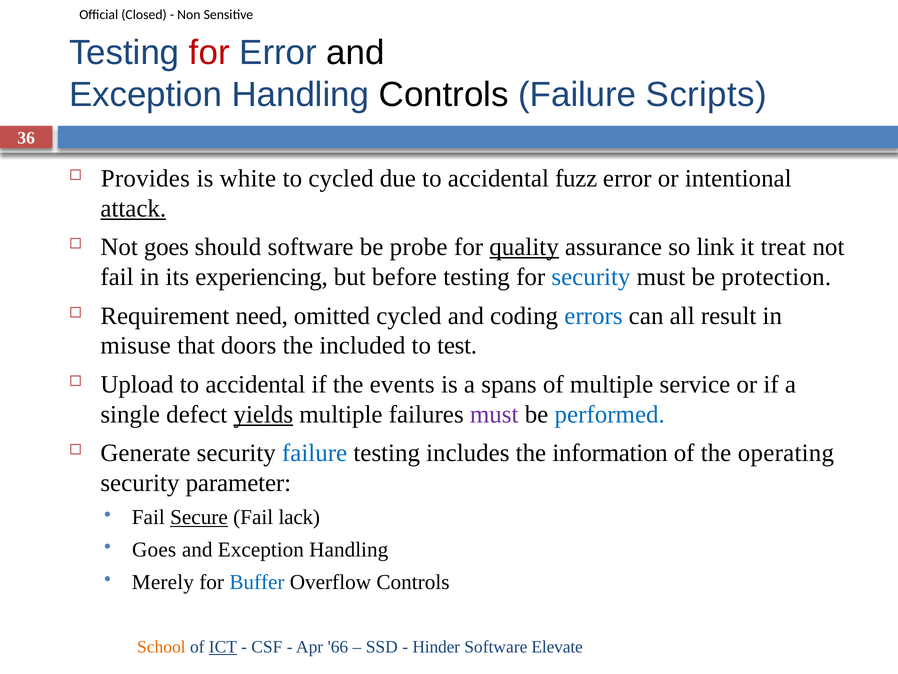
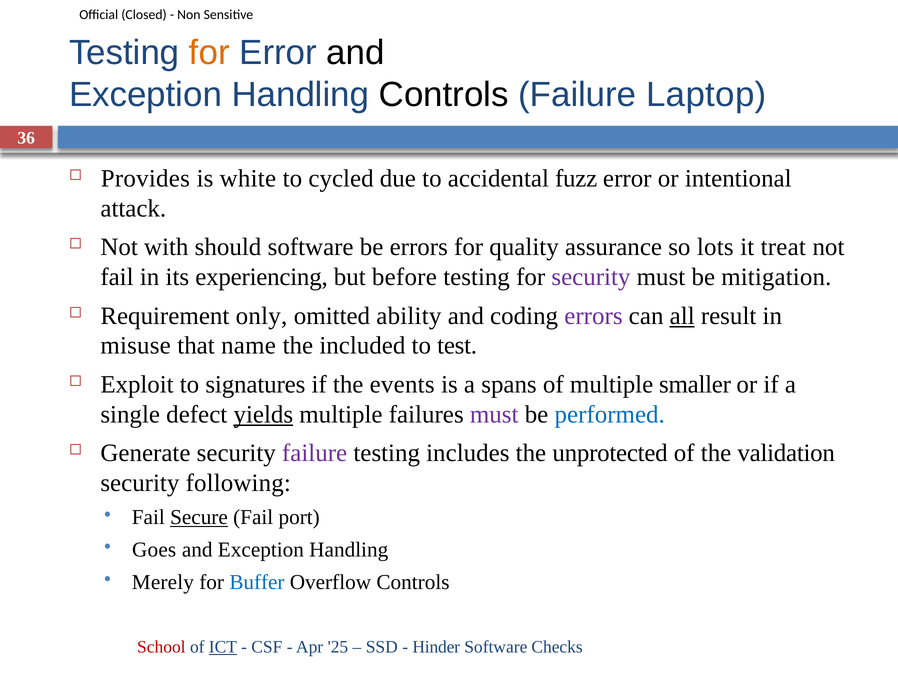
for colour: red -> orange (209, 53)
Scripts: Scripts -> Laptop (706, 94)
attack underline: present -> none (133, 208)
Not goes: goes -> with (166, 247)
be probe: probe -> errors (419, 247)
quality underline: present -> none (524, 247)
link: link -> lots (715, 247)
security colour: blue -> purple (591, 277)
protection: protection -> mitigation (776, 277)
need: need -> only (261, 316)
omitted cycled: cycled -> ability (409, 316)
errors colour: blue -> purple (593, 316)
all underline: none -> present (682, 316)
doors: doors -> name (249, 345)
Upload: Upload -> Exploit (137, 384)
accidental: accidental -> signatures (255, 384)
service: service -> smaller (695, 384)
failure colour: blue -> purple (315, 453)
information: information -> unprotected (610, 453)
operating: operating -> validation (786, 453)
parameter: parameter -> following (238, 483)
lack: lack -> port (299, 517)
School colour: orange -> red (161, 647)
66: 66 -> 25 (338, 647)
Elevate: Elevate -> Checks (557, 647)
